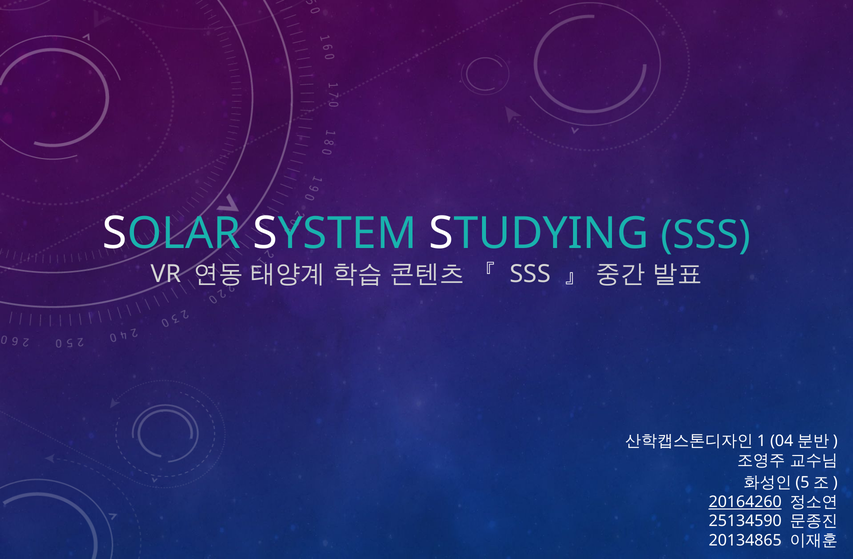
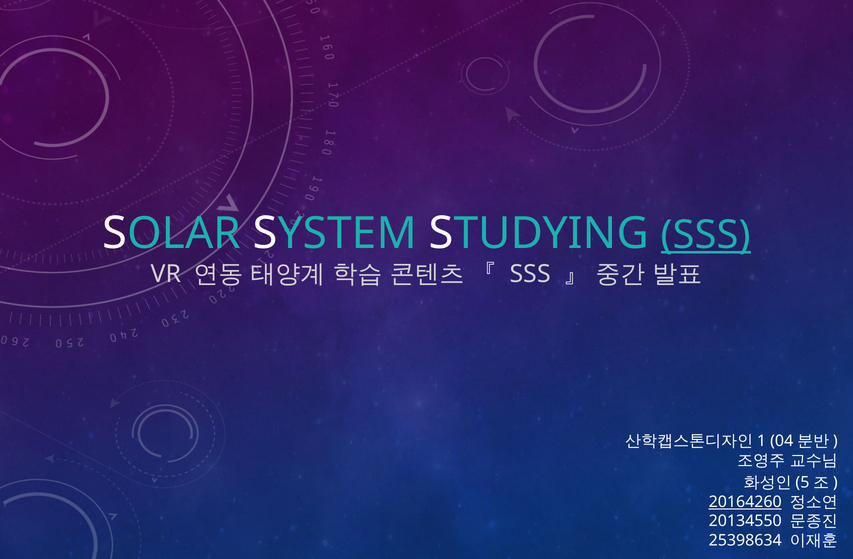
SSS underline: none -> present (706, 235)
25134590: 25134590 -> 20134550 (745, 521)
20134865: 20134865 -> 25398634 (745, 540)
